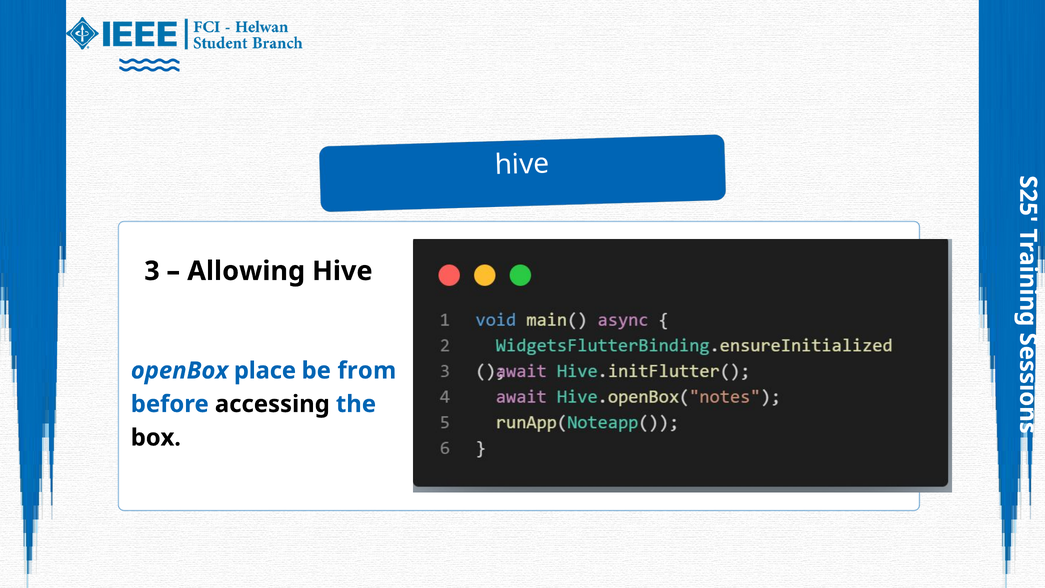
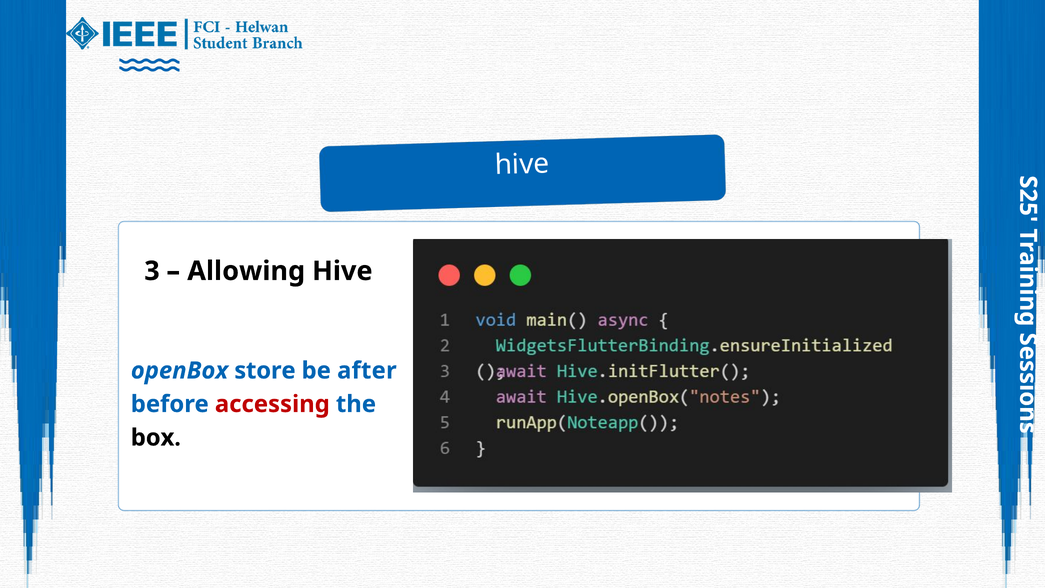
place: place -> store (265, 371)
from: from -> after (367, 371)
accessing colour: black -> red (272, 404)
